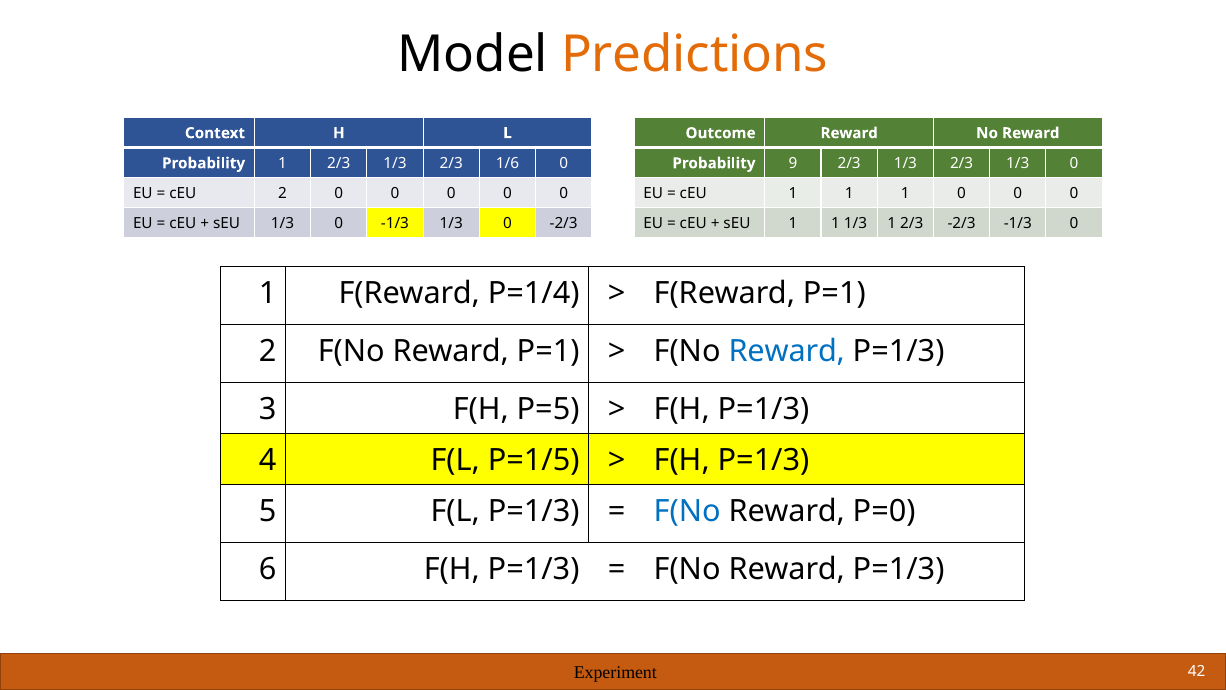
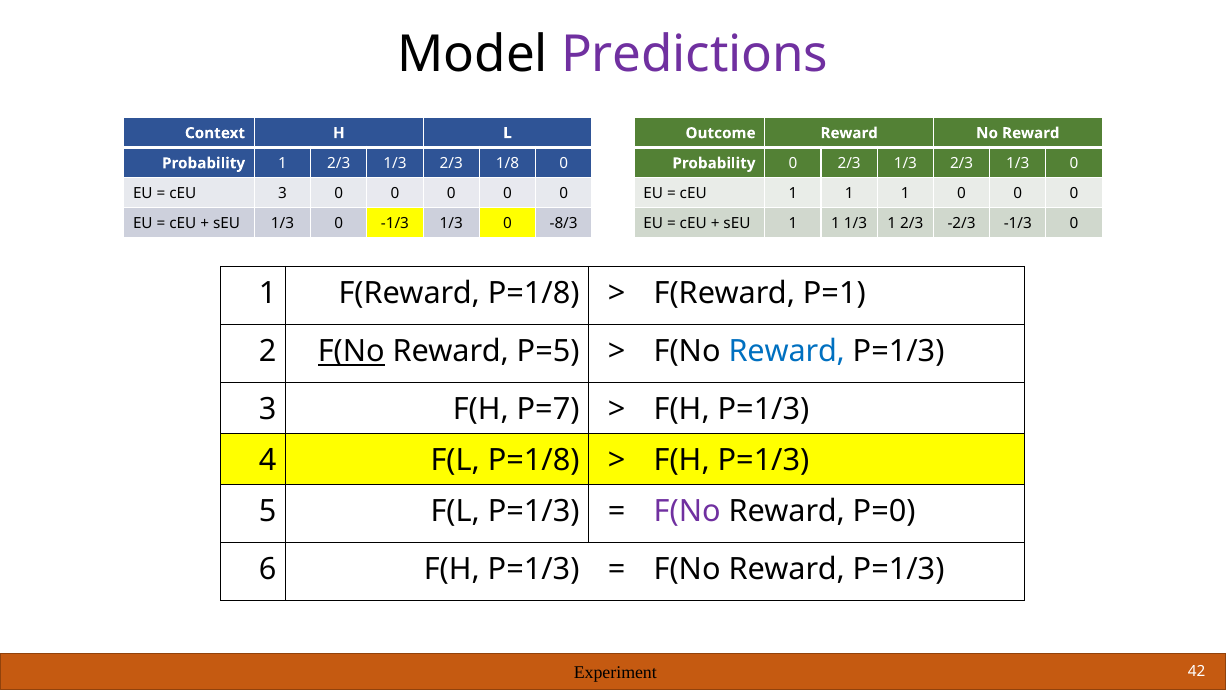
Predictions colour: orange -> purple (695, 54)
1/6: 1/6 -> 1/8 (507, 163)
Probability 9: 9 -> 0 (793, 163)
cEU 2: 2 -> 3 (283, 193)
0 -2/3: -2/3 -> -8/3 (564, 223)
F(Reward P=1/4: P=1/4 -> P=1/8 (534, 294)
F(No underline: none -> present (351, 352)
Reward P=1: P=1 -> P=5 (548, 352)
P=5: P=5 -> P=7 (548, 409)
F(L P=1/5: P=1/5 -> P=1/8 (534, 460)
F(No colour: blue -> purple (687, 512)
